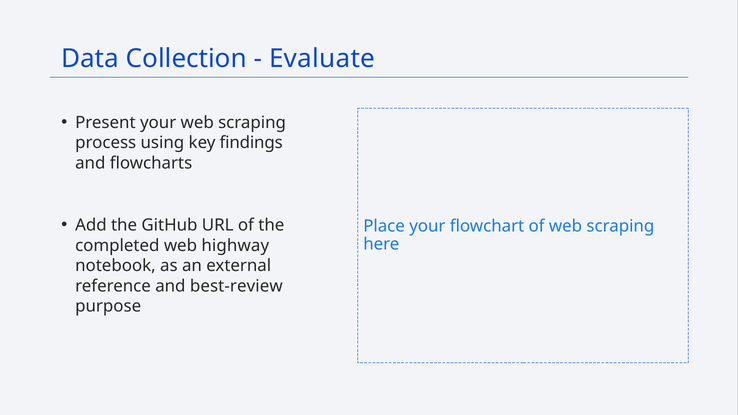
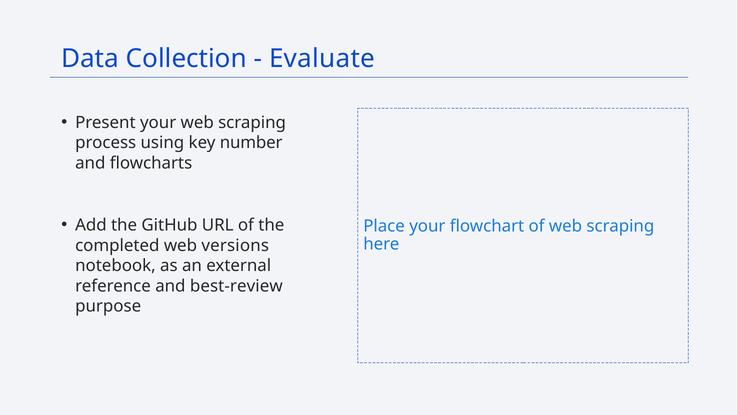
findings: findings -> number (251, 143)
highway: highway -> versions (235, 246)
